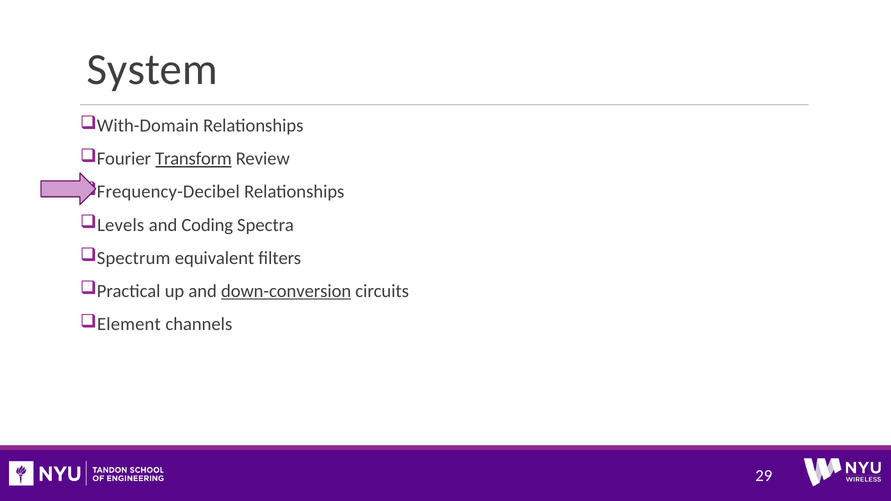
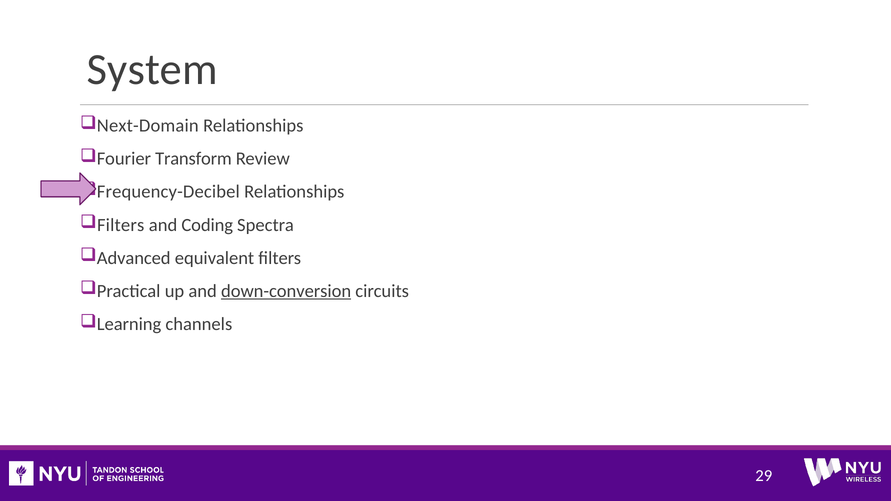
With-Domain: With-Domain -> Next-Domain (148, 126)
Transform underline: present -> none (193, 159)
Levels: Levels -> Filters (121, 225)
Spectrum: Spectrum -> Advanced (134, 258)
Element: Element -> Learning (129, 324)
